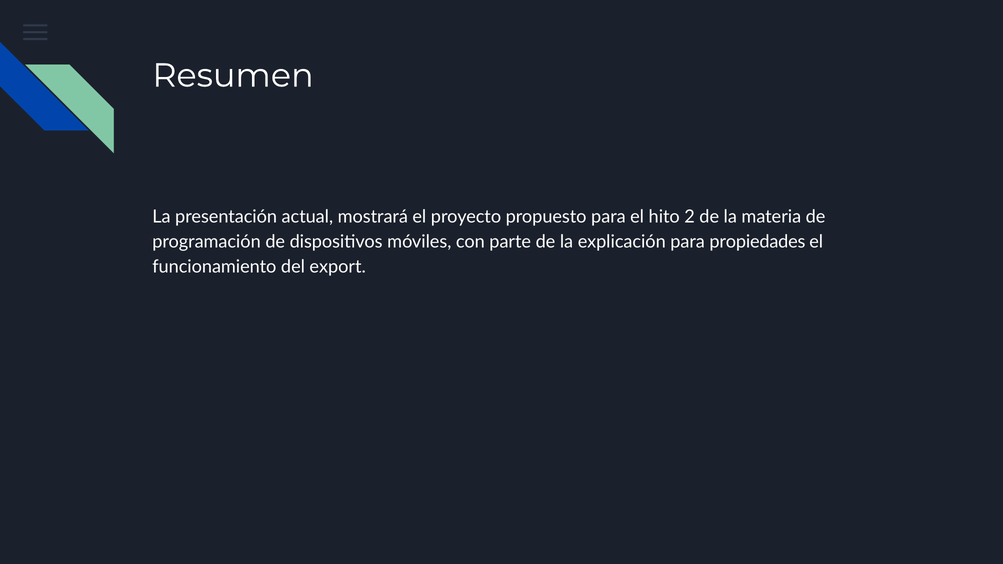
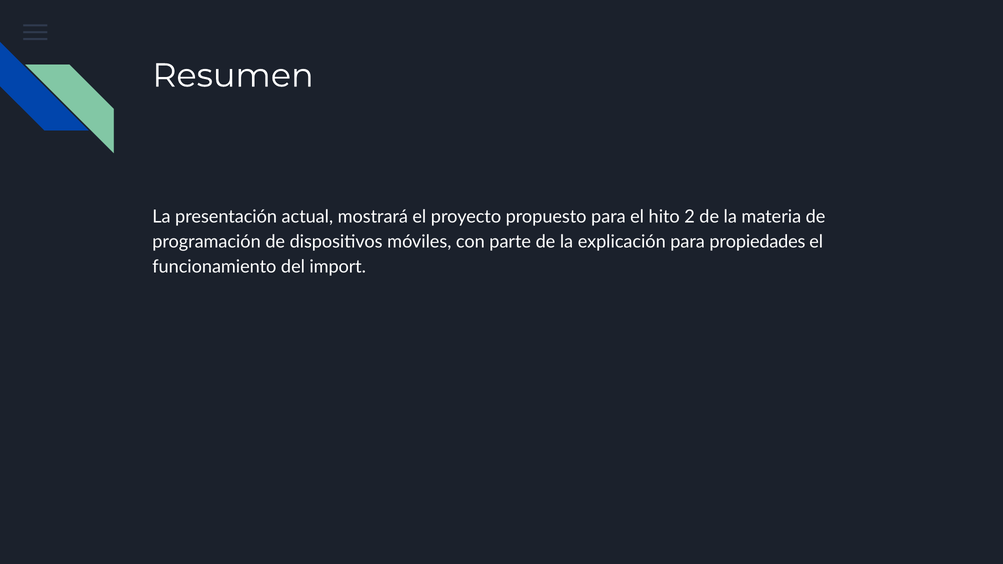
export: export -> import (338, 267)
